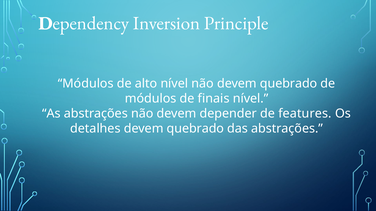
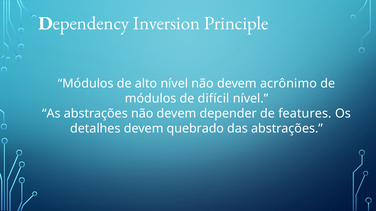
não devem quebrado: quebrado -> acrônimo (289, 84)
finais: finais -> difícil (214, 99)
